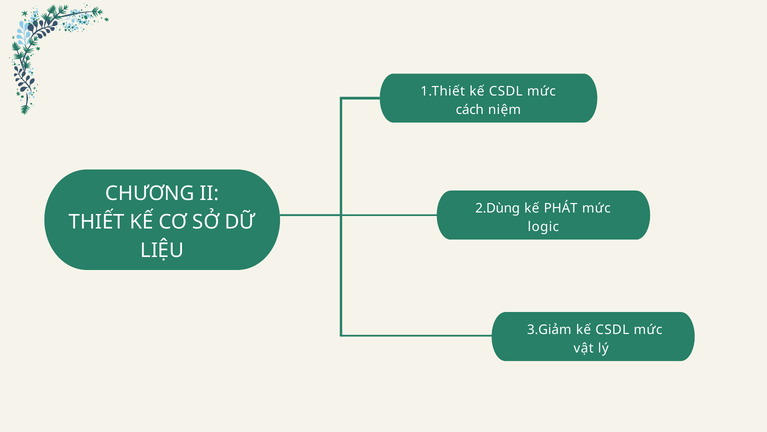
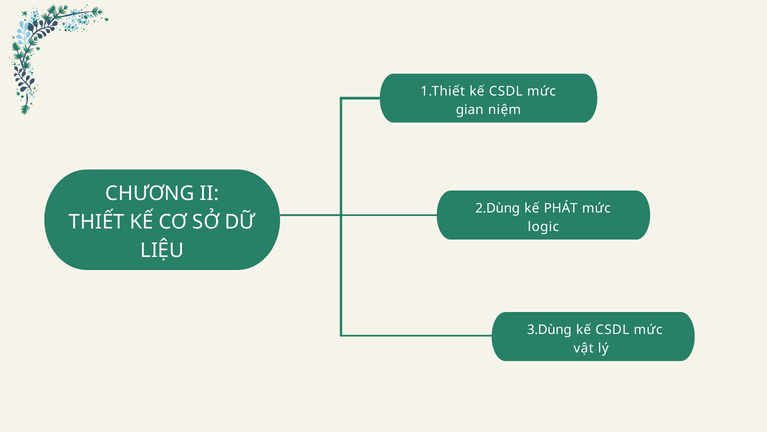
cách: cách -> gian (470, 110)
3.Giảm: 3.Giảm -> 3.Dùng (549, 329)
